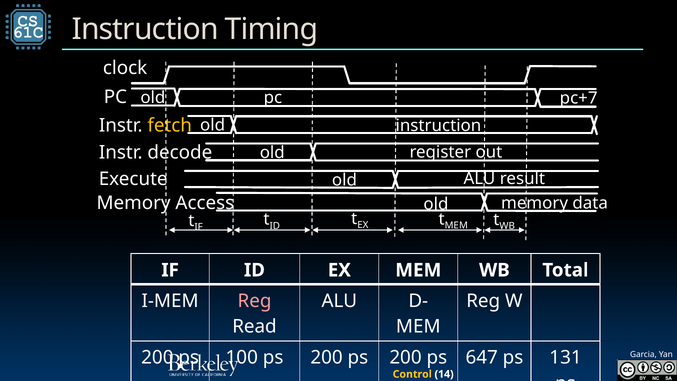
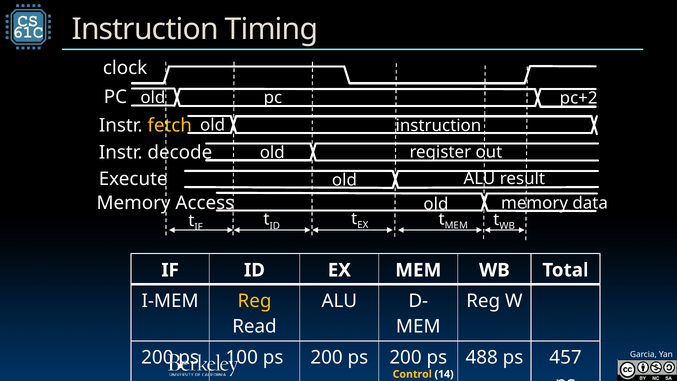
pc+7: pc+7 -> pc+2 (579, 98)
Reg colour: pink -> yellow (255, 301)
647: 647 -> 488 (482, 357)
131: 131 -> 457 (566, 357)
